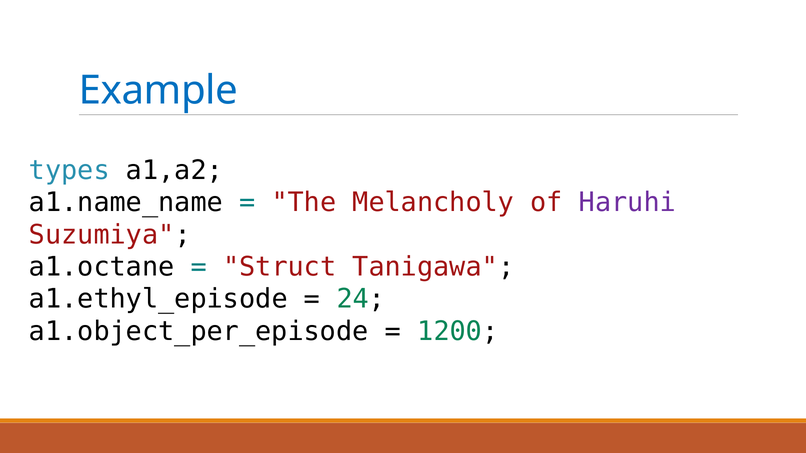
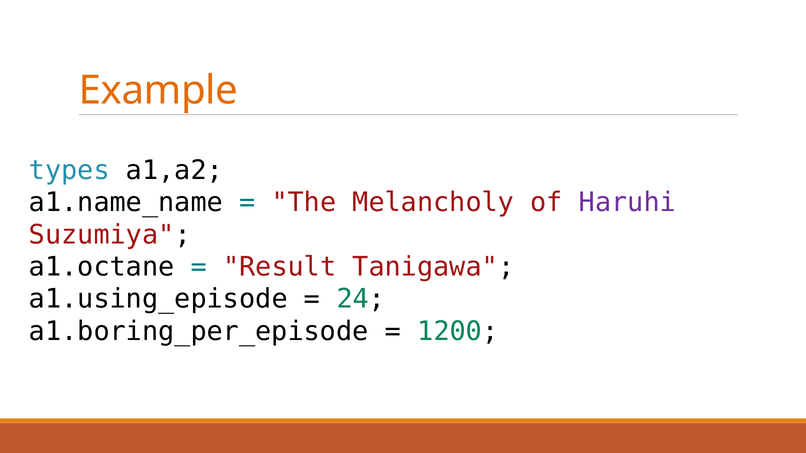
Example colour: blue -> orange (158, 90)
Struct: Struct -> Result (280, 267)
a1.ethyl_episode: a1.ethyl_episode -> a1.using_episode (158, 299)
a1.object_per_episode: a1.object_per_episode -> a1.boring_per_episode (199, 332)
